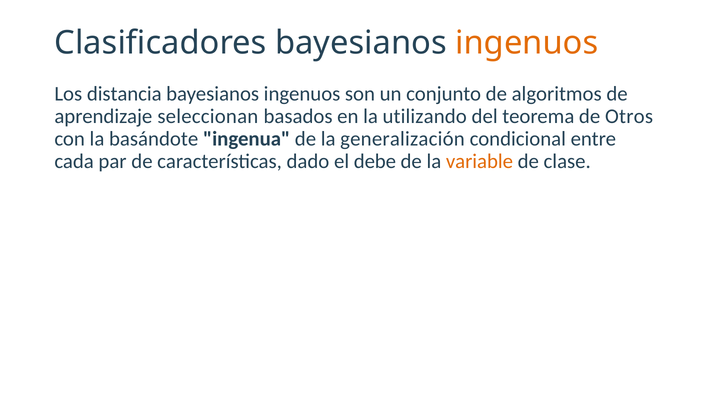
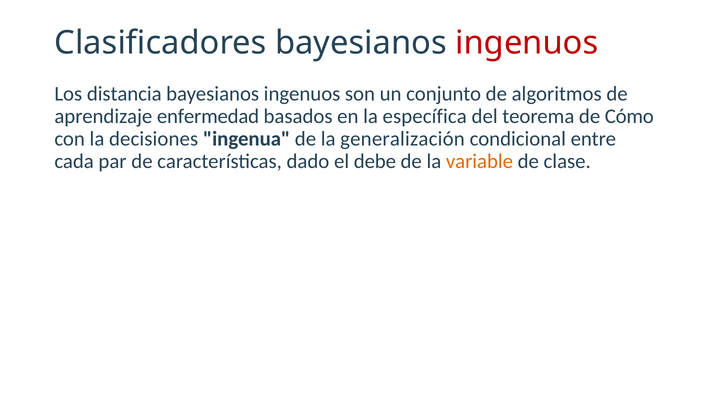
ingenuos colour: orange -> red (527, 43)
seleccionan: seleccionan -> enfermedad (208, 116)
utilizando: utilizando -> específica (425, 116)
Otros: Otros -> Cómo (629, 116)
basándote: basándote -> decisiones (154, 139)
